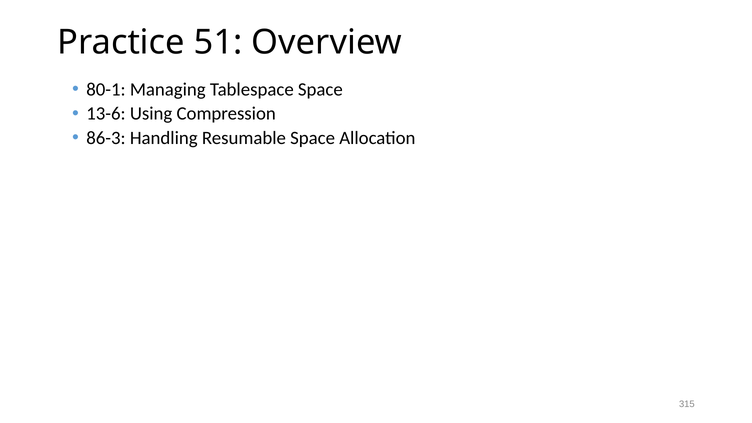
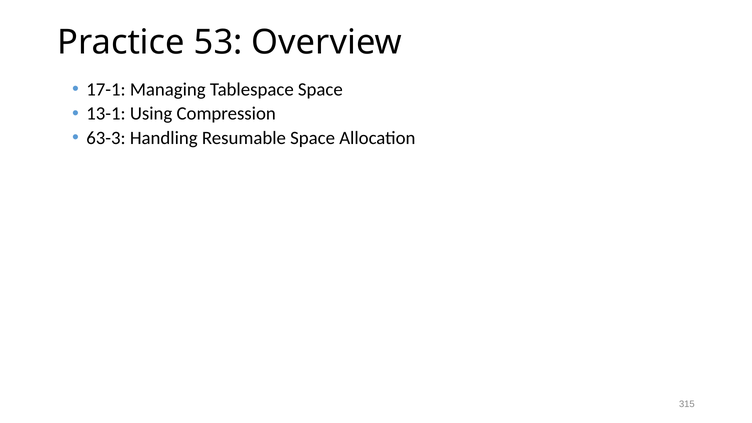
51: 51 -> 53 (218, 43)
80-1: 80-1 -> 17-1 (106, 90)
13-6: 13-6 -> 13-1 (106, 114)
86-3: 86-3 -> 63-3 (106, 138)
